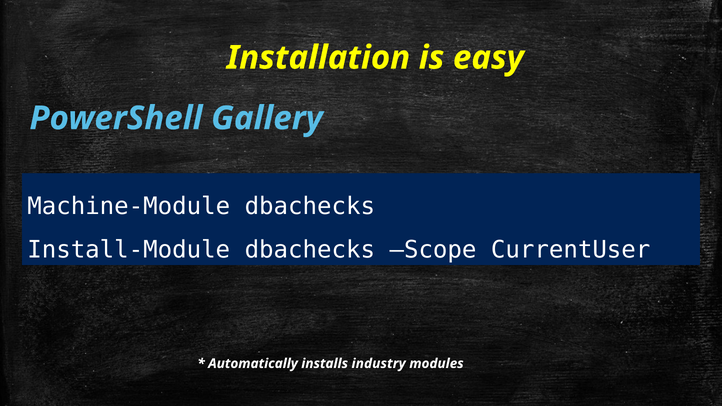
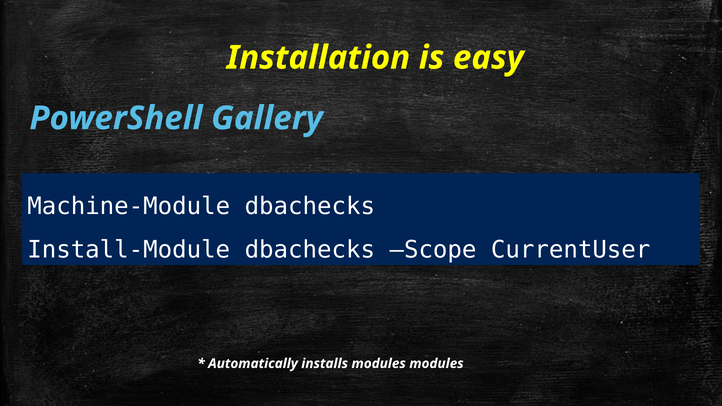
installs industry: industry -> modules (379, 364)
